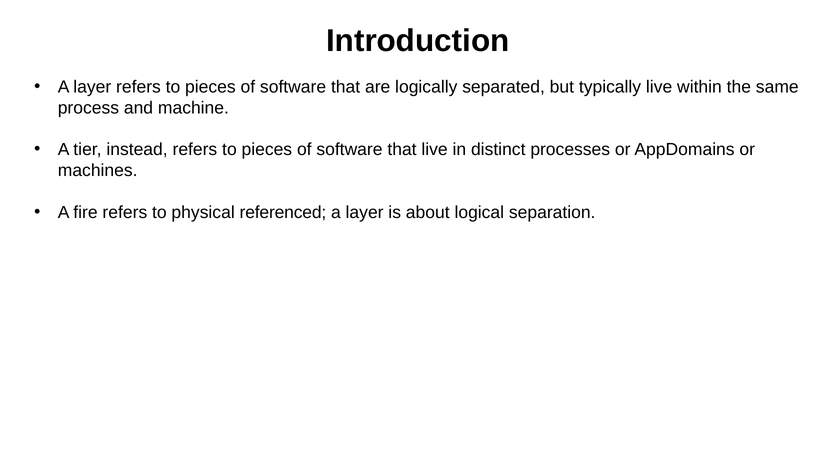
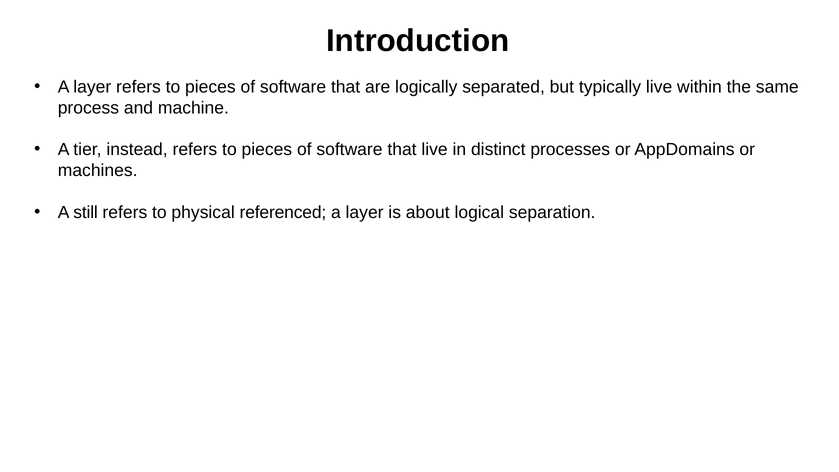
fire: fire -> still (86, 213)
